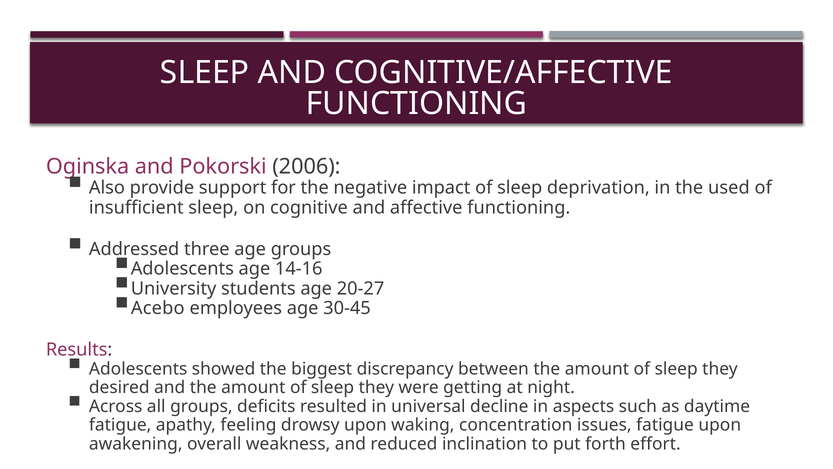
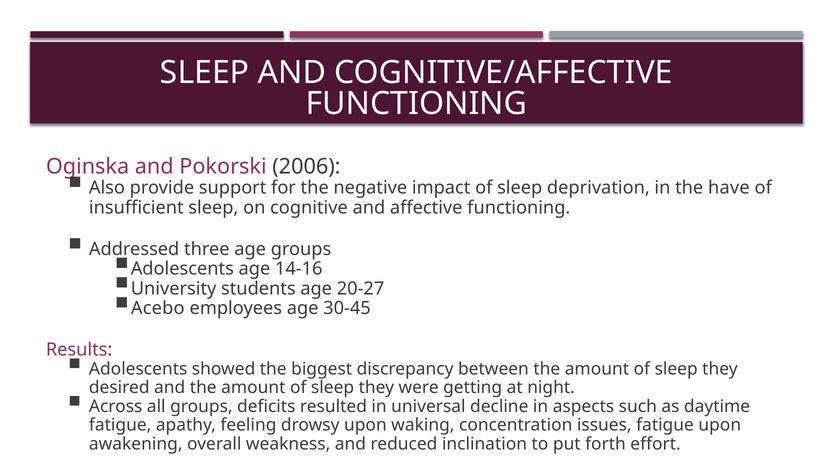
used: used -> have (729, 188)
